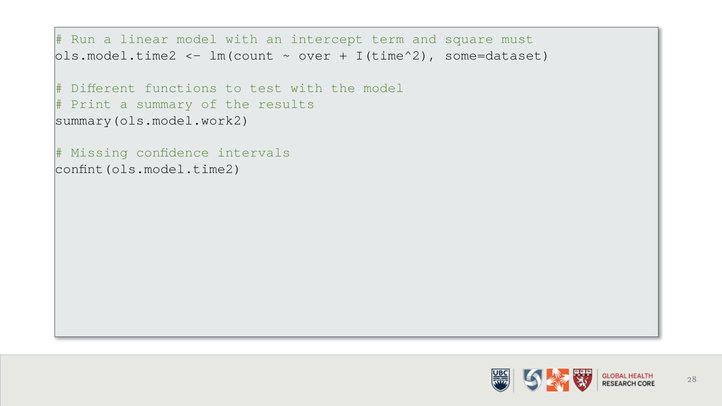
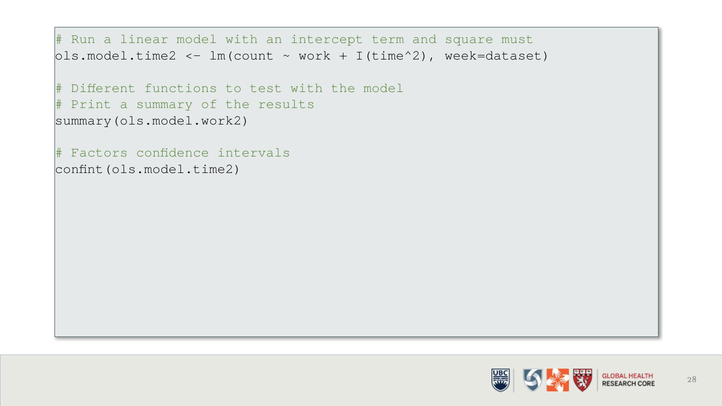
over: over -> work (315, 55)
some=dataset: some=dataset -> week=dataset (498, 55)
Missing: Missing -> Factors (100, 153)
